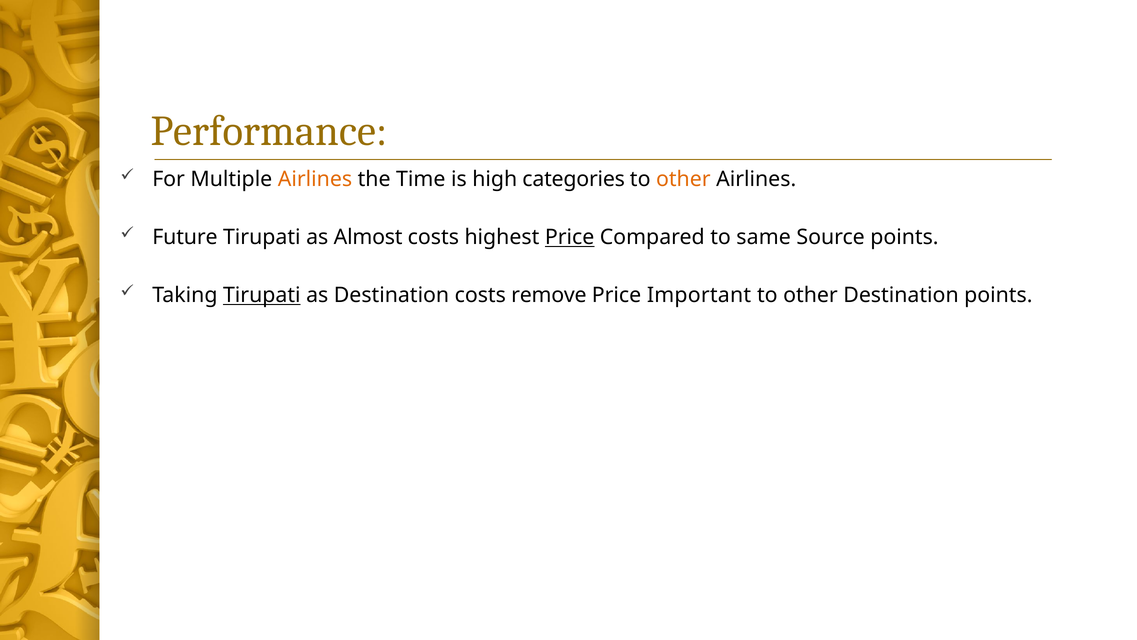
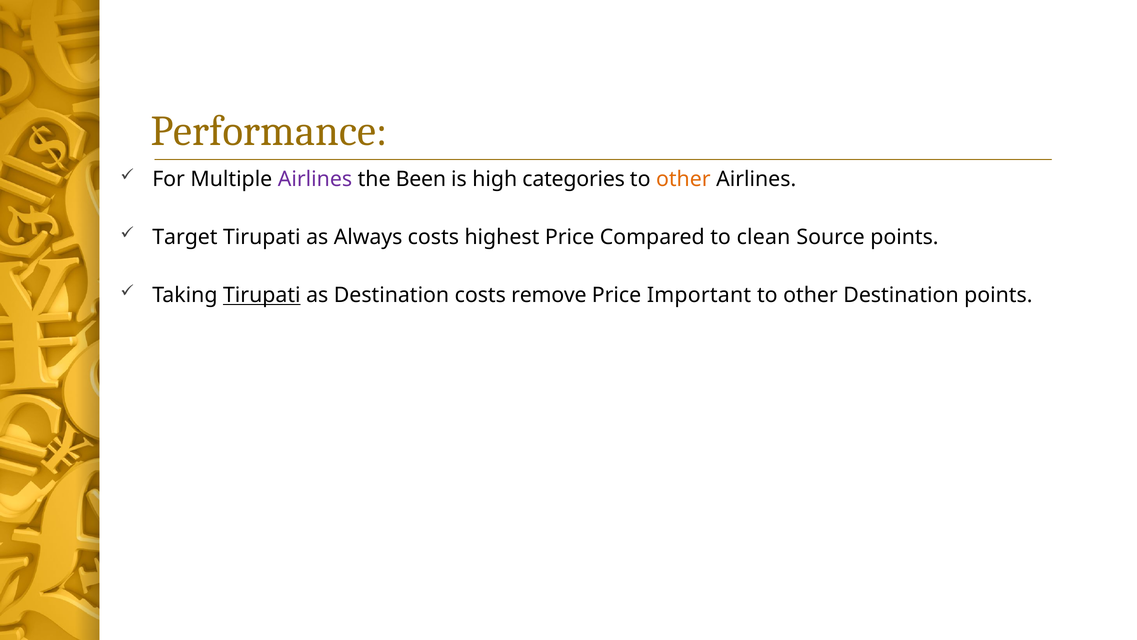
Airlines colour: orange -> purple (315, 179)
Time: Time -> Been (421, 179)
Future: Future -> Target (185, 237)
Almost: Almost -> Always (368, 237)
Price underline: present -> none (570, 237)
same: same -> clean (764, 237)
